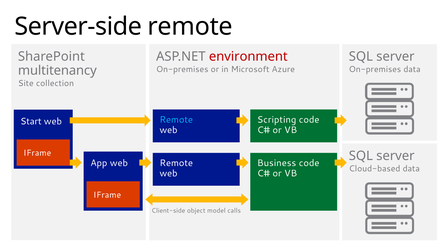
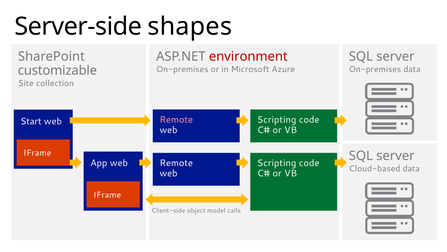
Server-side remote: remote -> shapes (190, 27)
multitenancy: multitenancy -> customizable (57, 70)
Remote colour: light blue -> pink (176, 120)
Business: Business -> Scripting (277, 163)
